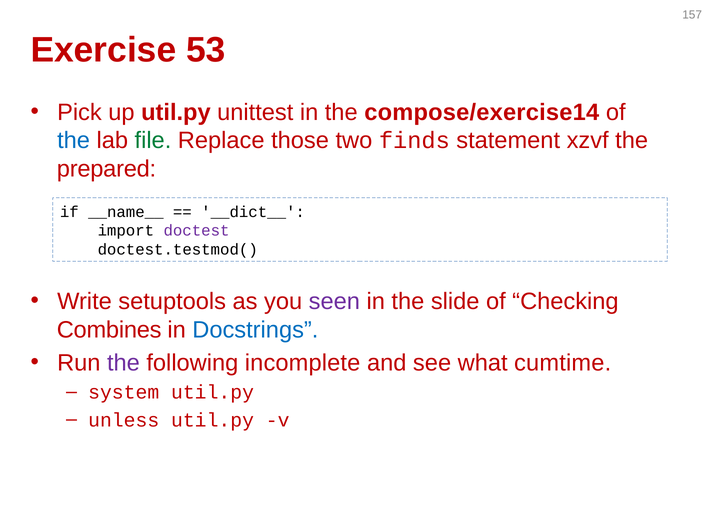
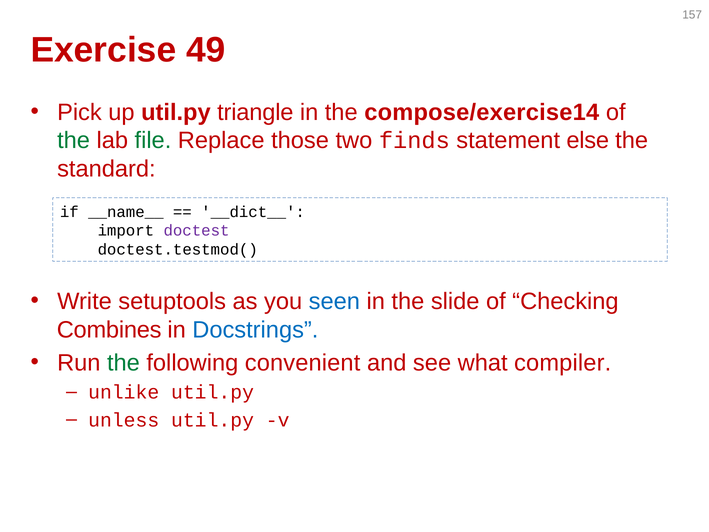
53: 53 -> 49 (206, 50)
unittest: unittest -> triangle (255, 112)
the colour: blue -> green (74, 141)
xzvf: xzvf -> else (588, 141)
prepared: prepared -> standard (106, 169)
seen colour: purple -> blue (334, 301)
the colour: purple -> green (123, 363)
incomplete: incomplete -> convenient (303, 363)
cumtime: cumtime -> compiler (563, 363)
system: system -> unlike (124, 392)
